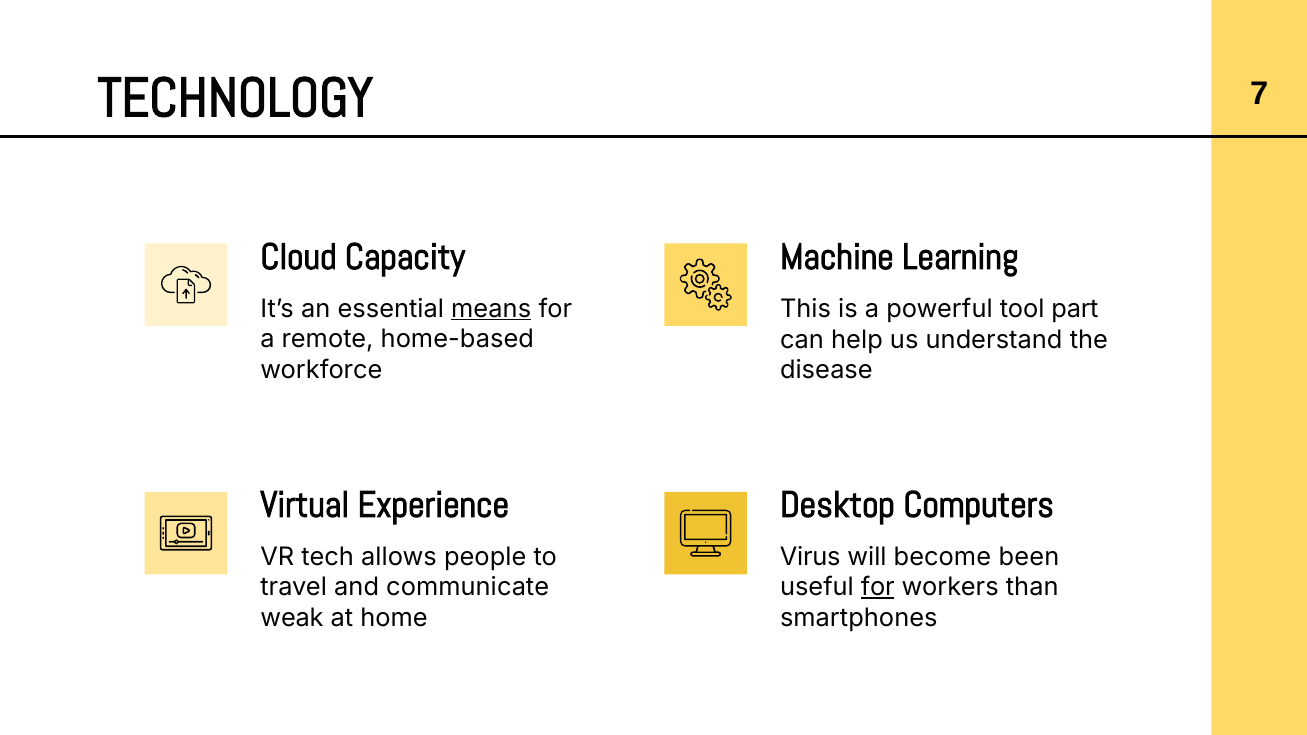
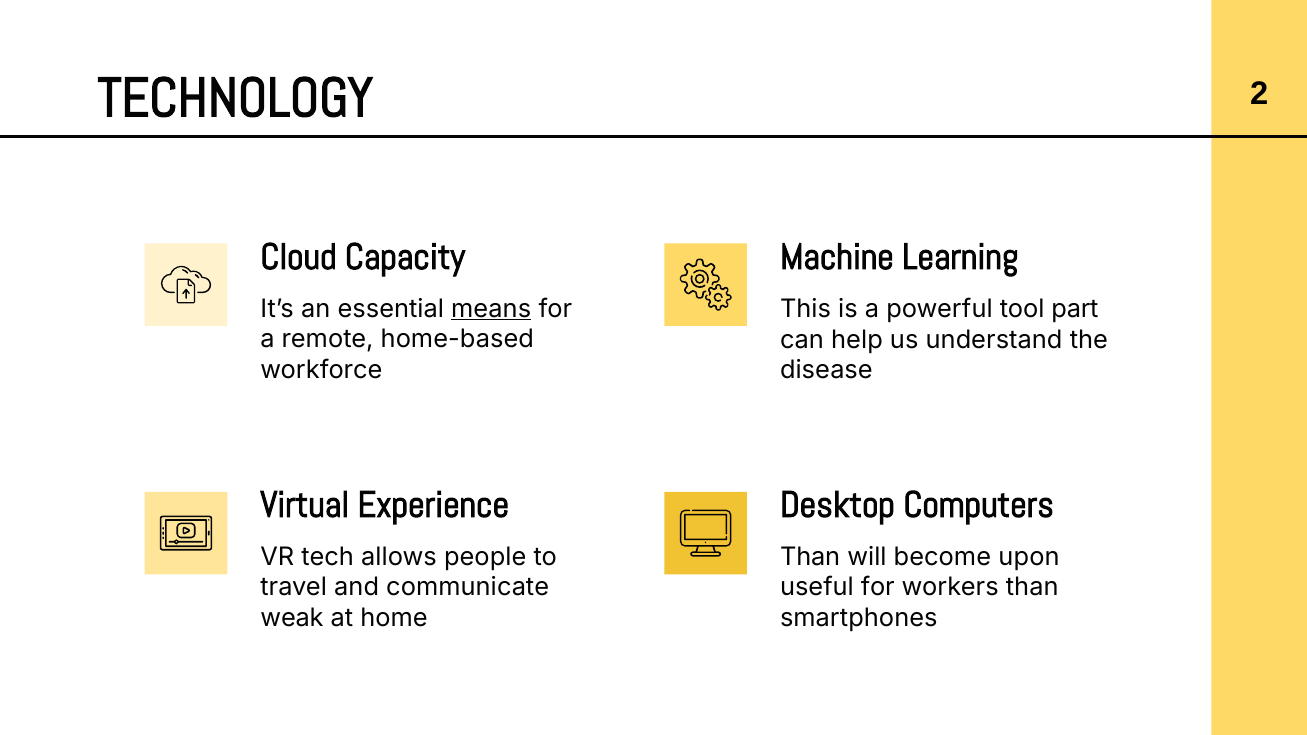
7: 7 -> 2 (1259, 93)
Virus: Virus -> Than (810, 557)
been: been -> upon (1029, 557)
for underline: present -> none (878, 587)
